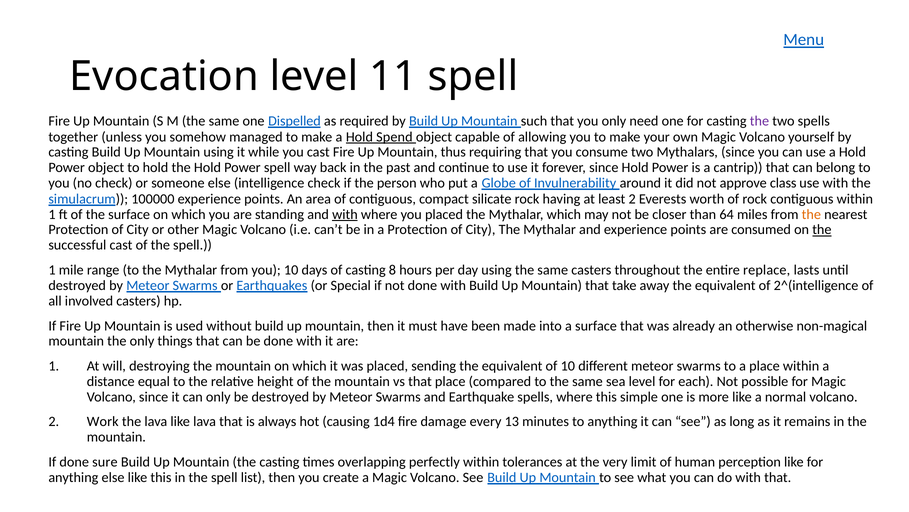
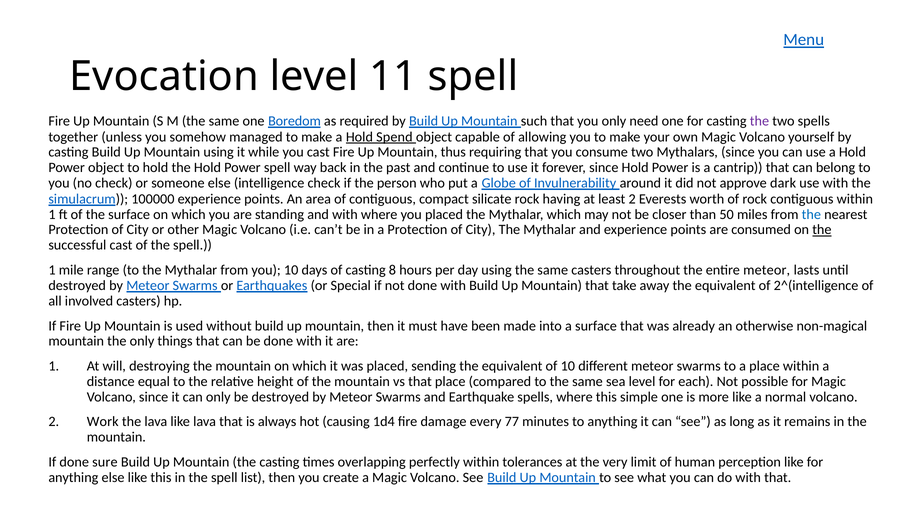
Dispelled: Dispelled -> Boredom (295, 121)
class: class -> dark (783, 183)
with underline: present -> none (345, 214)
64: 64 -> 50 (727, 214)
the colour: orange -> blue (811, 214)
entire replace: replace -> meteor (767, 270)
13: 13 -> 77 (512, 421)
